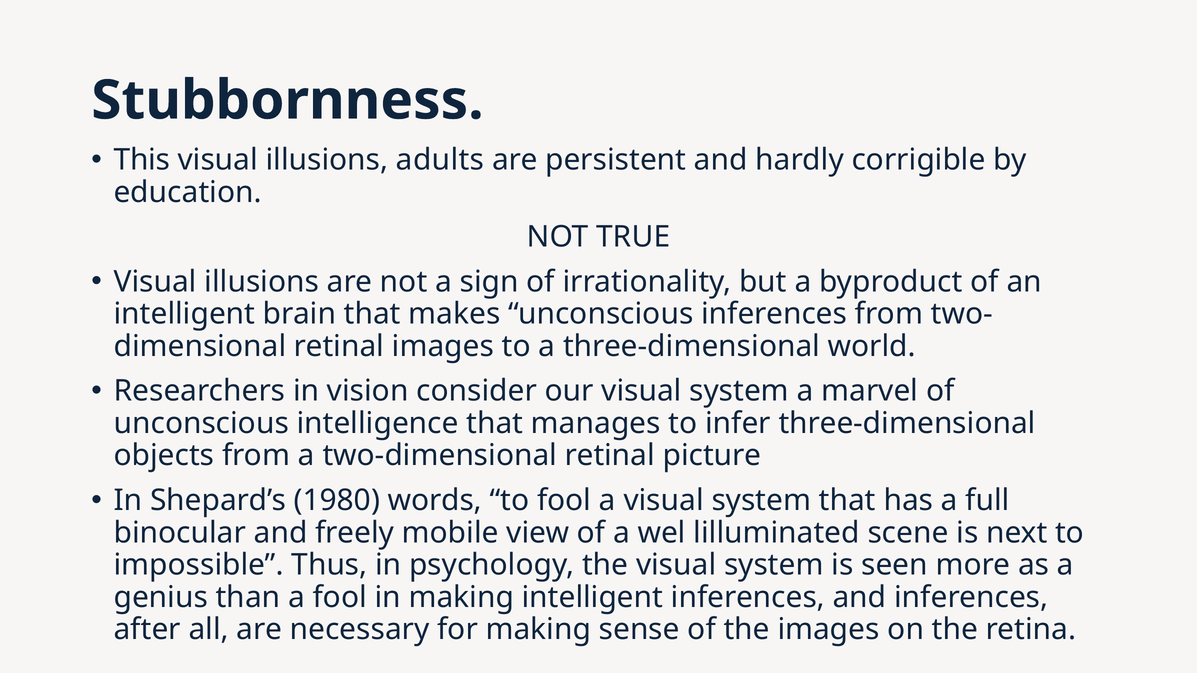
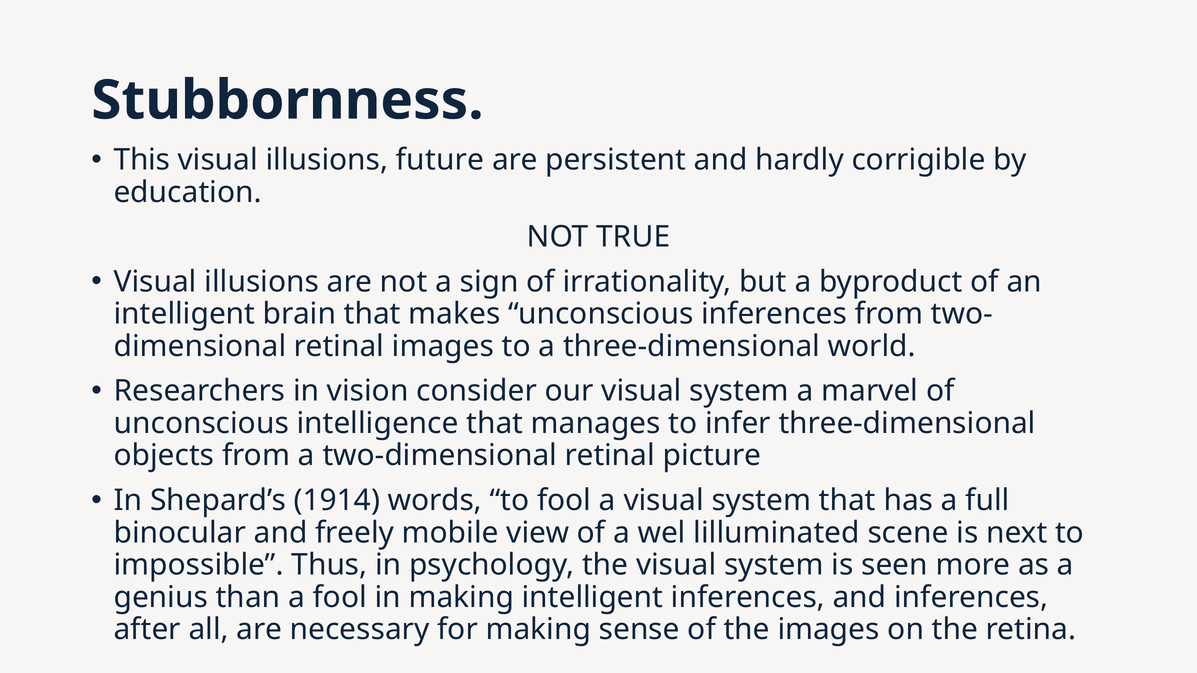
adults: adults -> future (440, 160)
1980: 1980 -> 1914 (337, 501)
